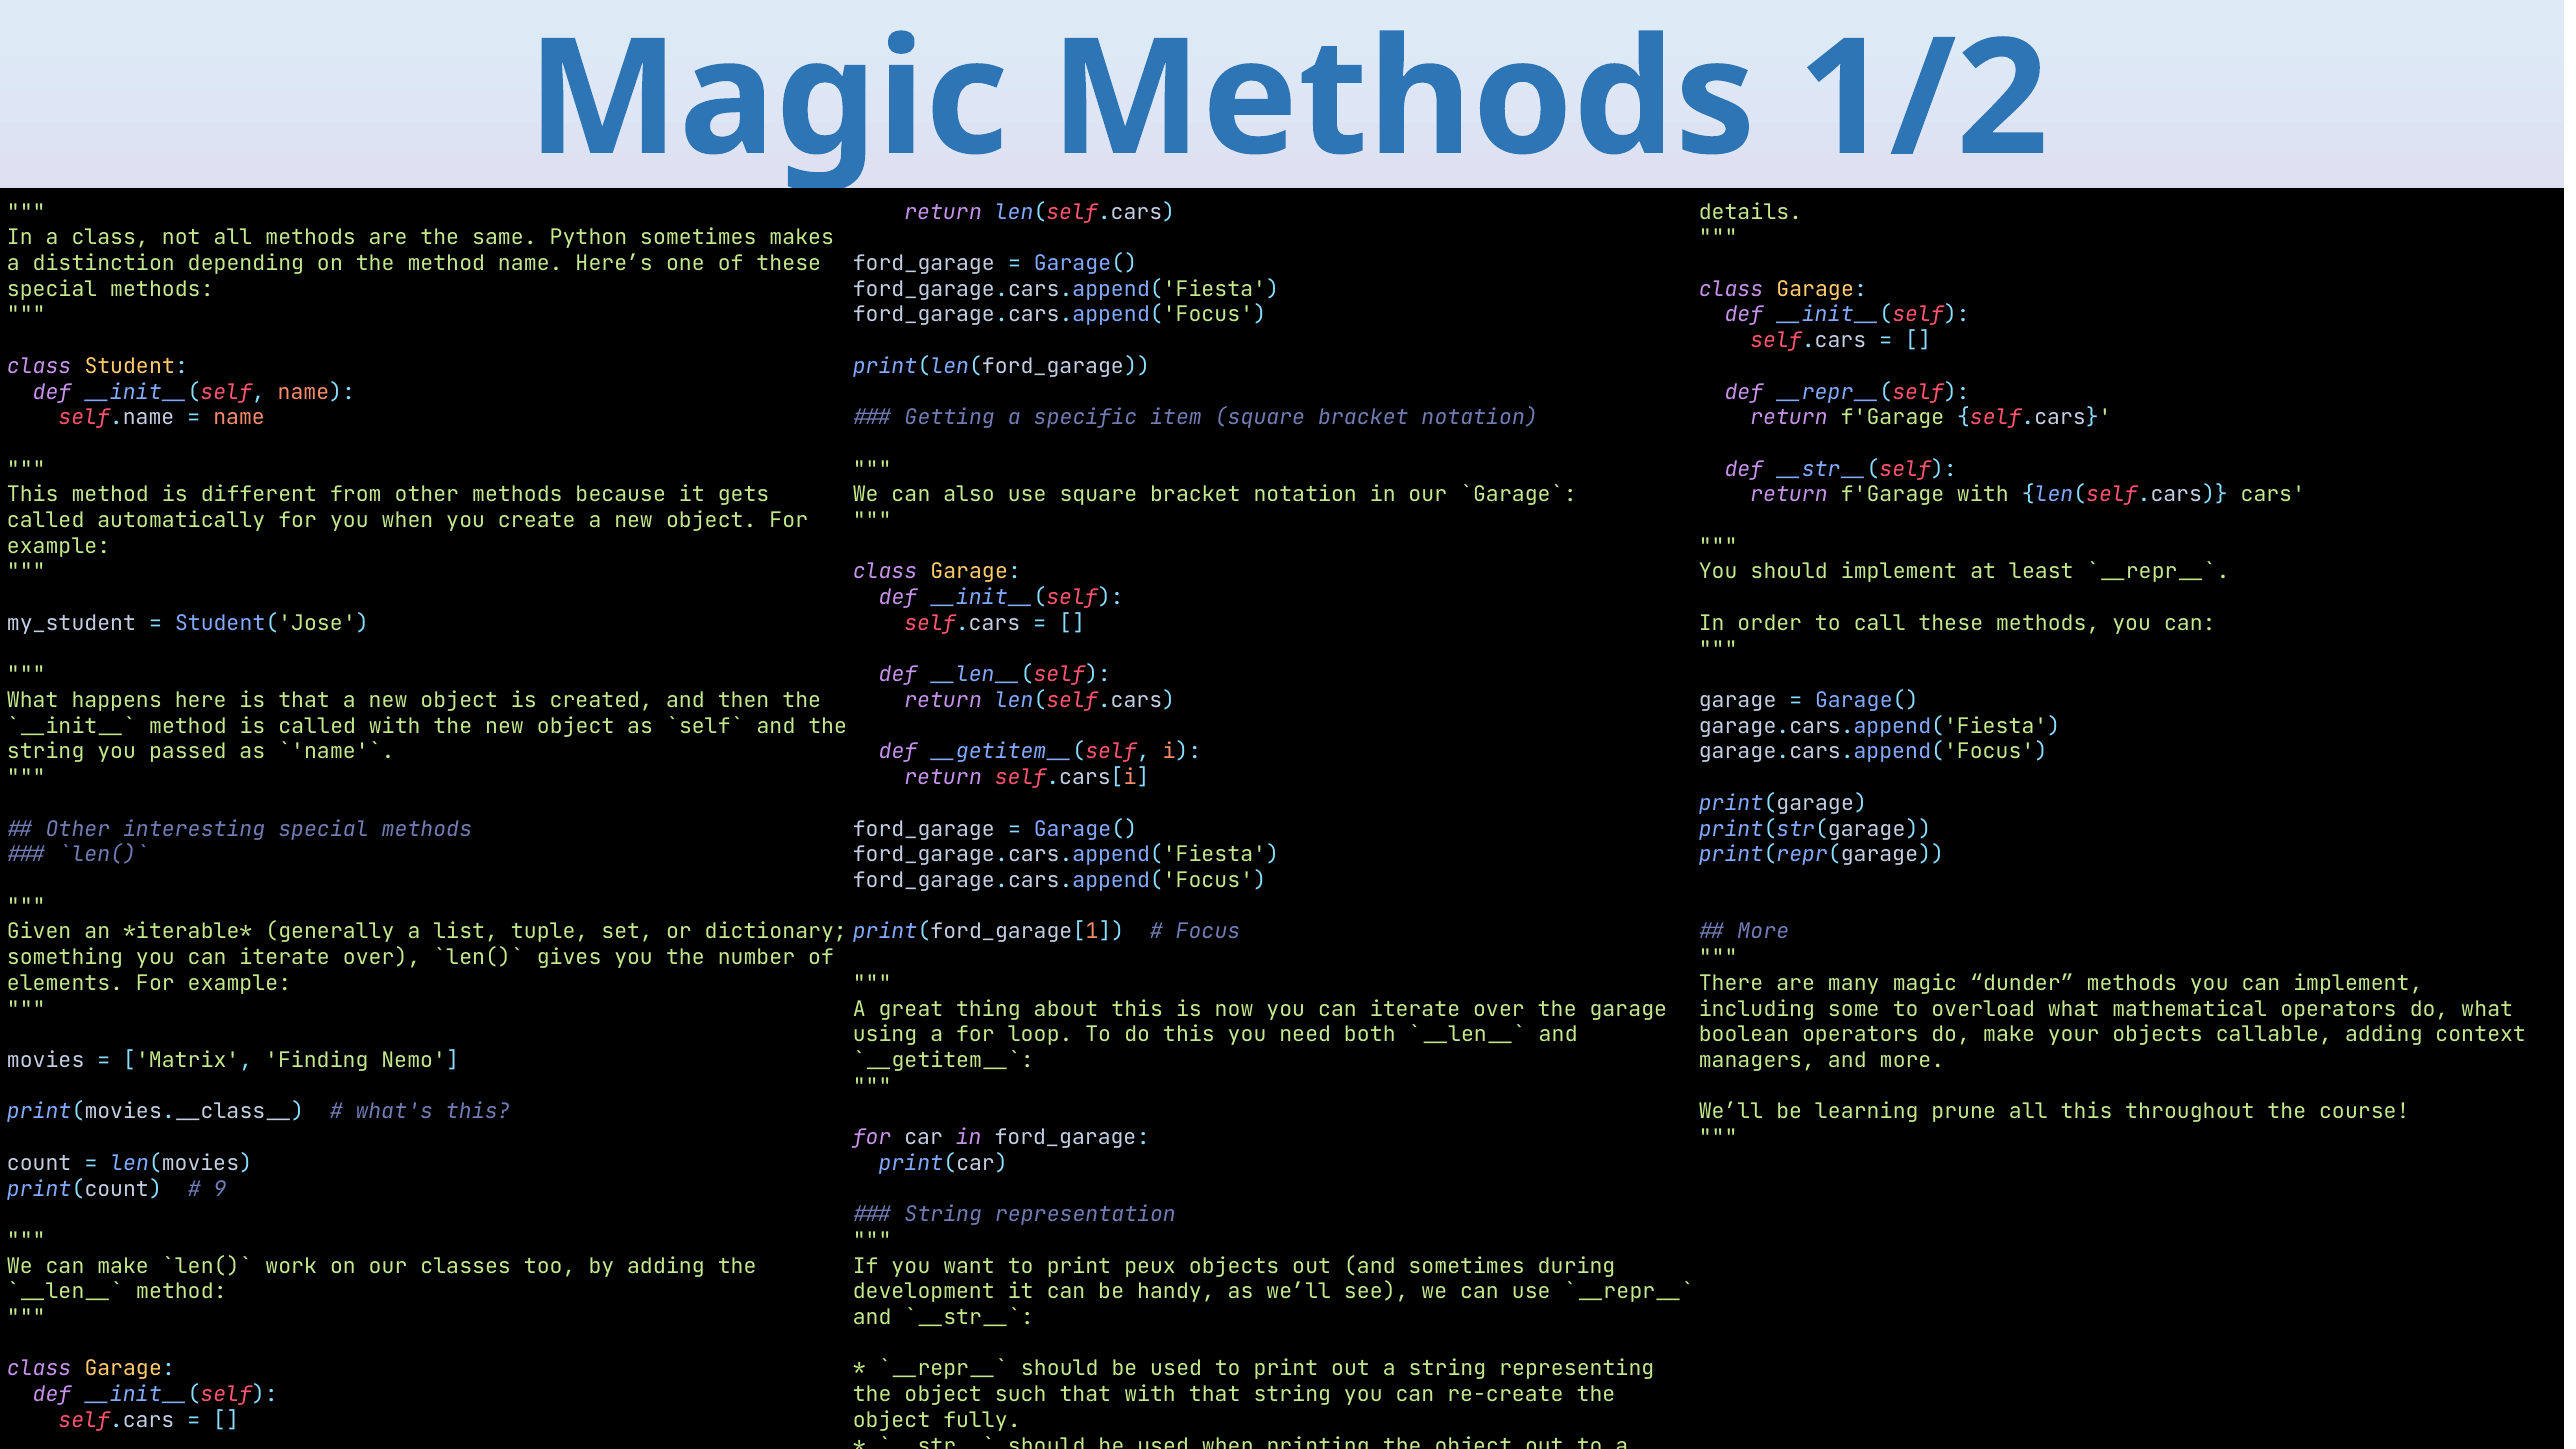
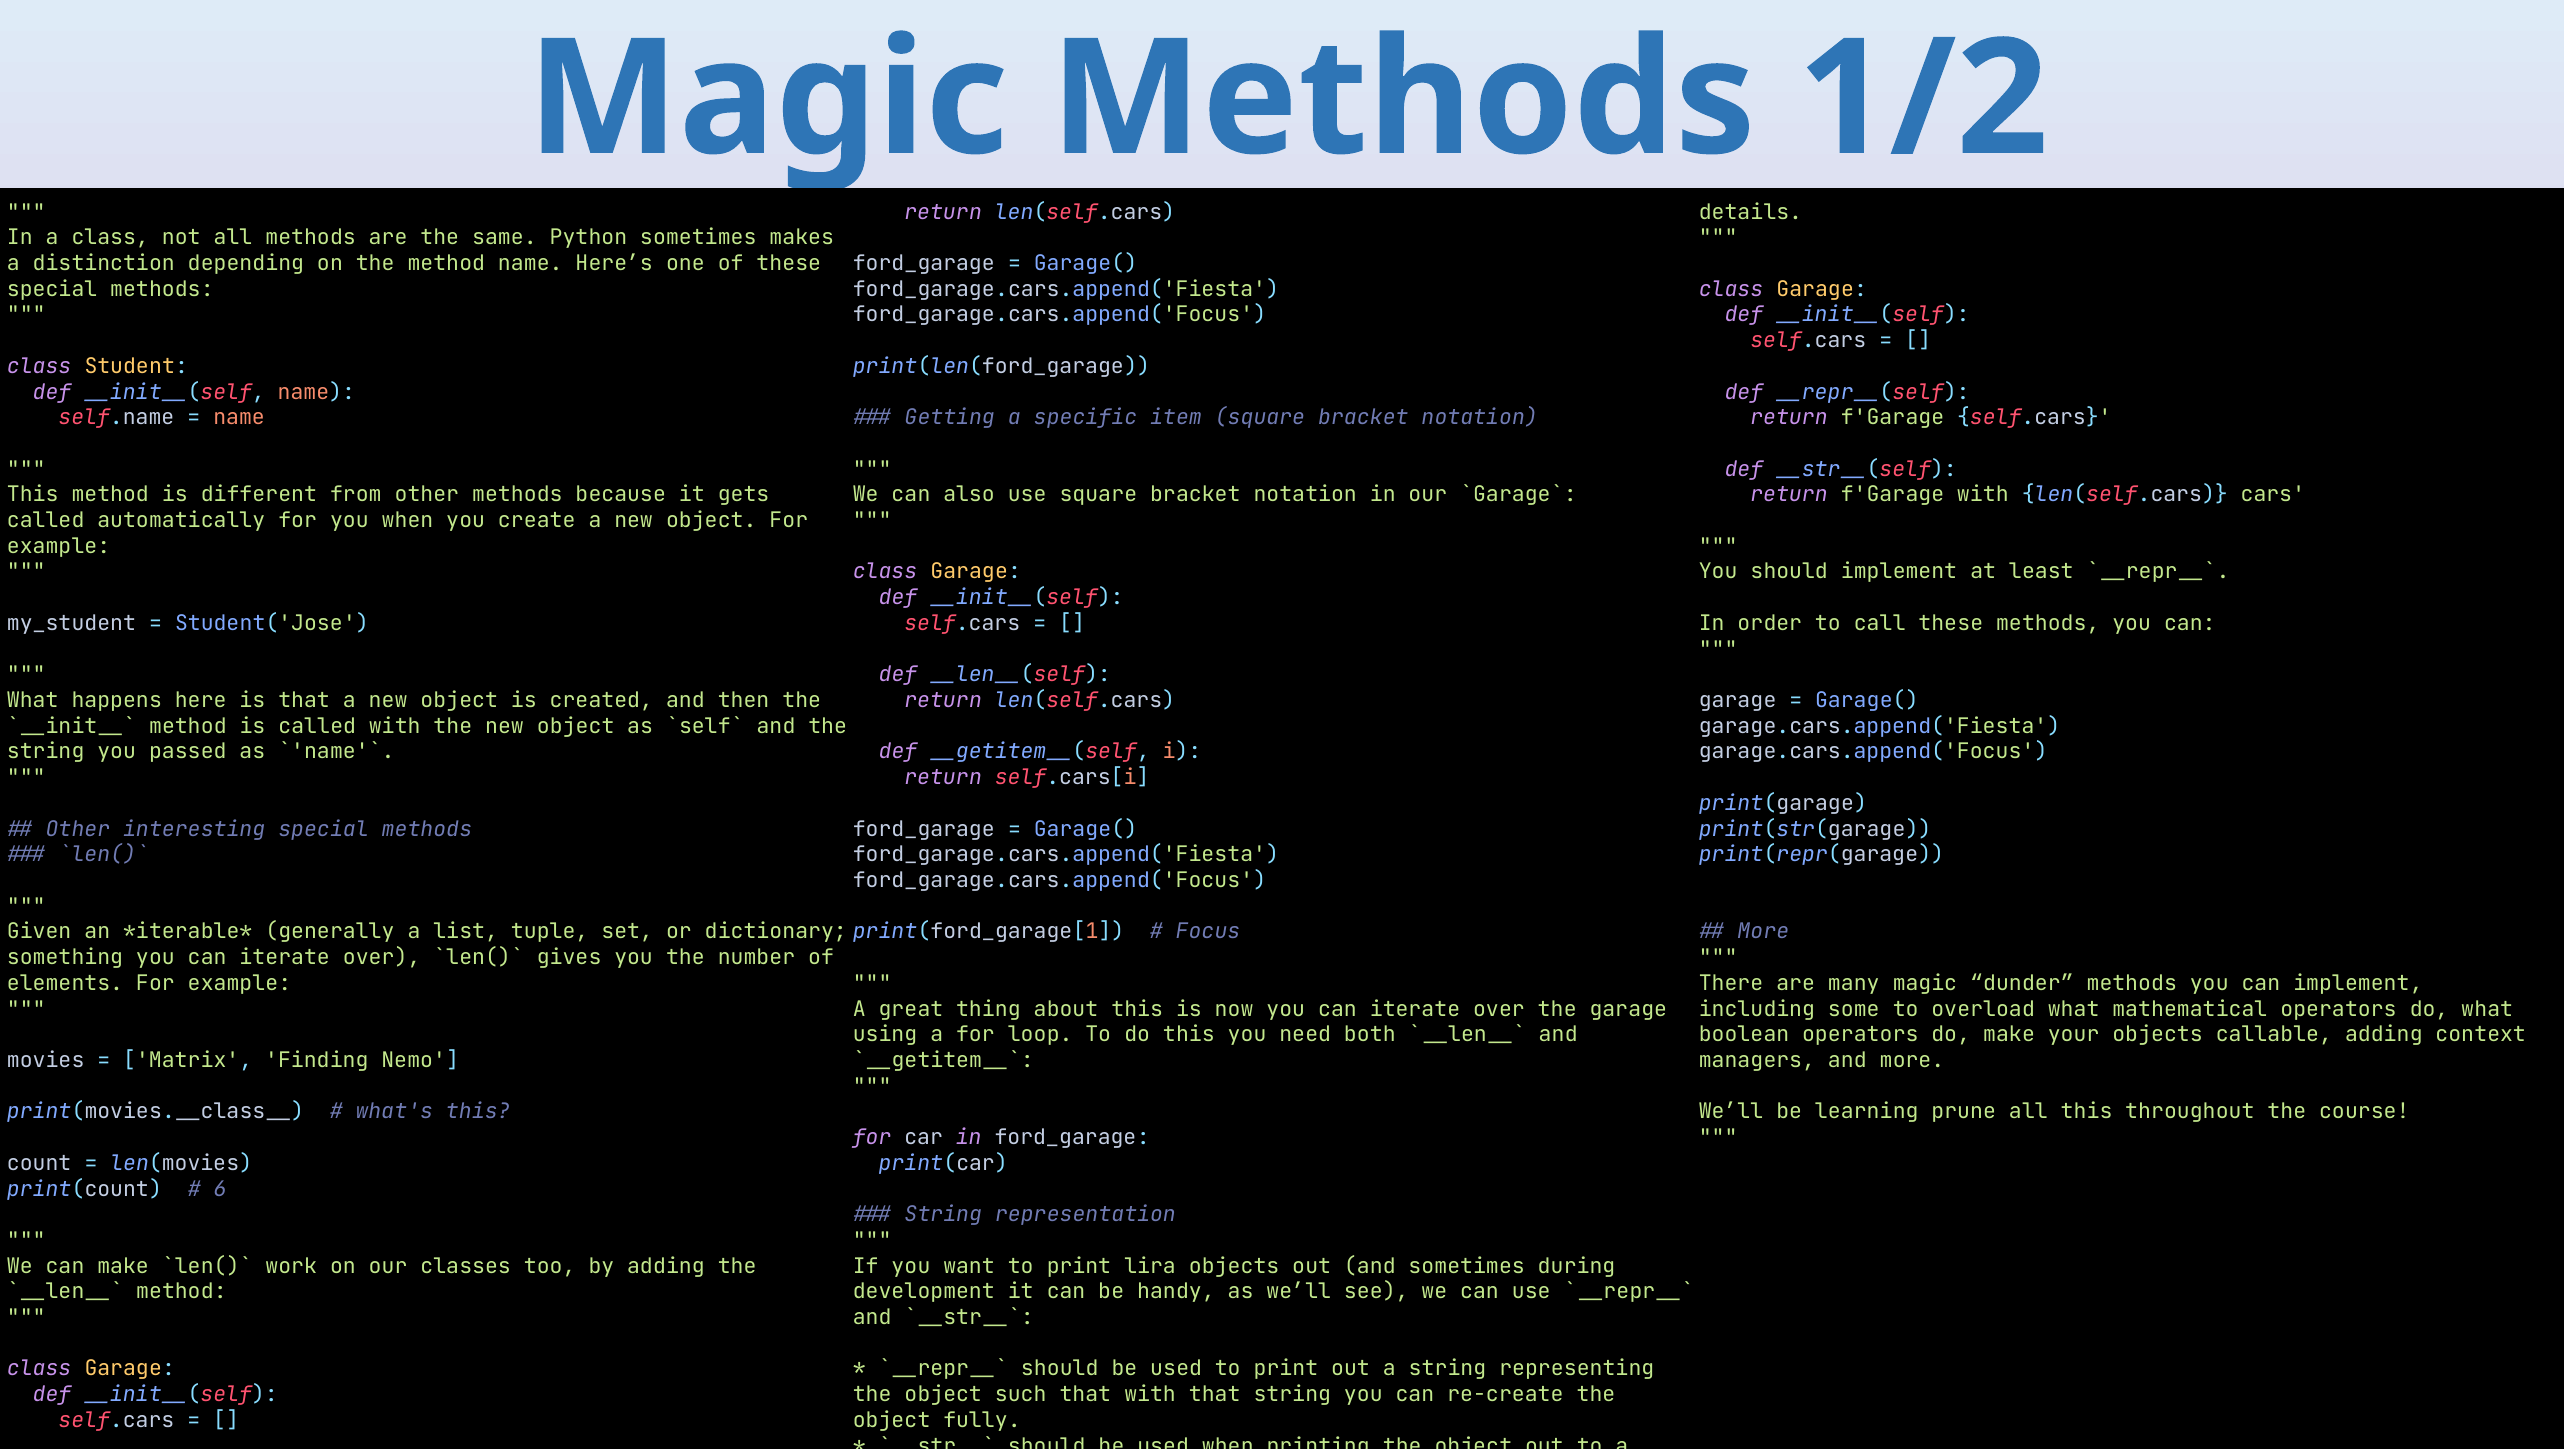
9: 9 -> 6 (220, 1189)
peux: peux -> lira (1150, 1266)
